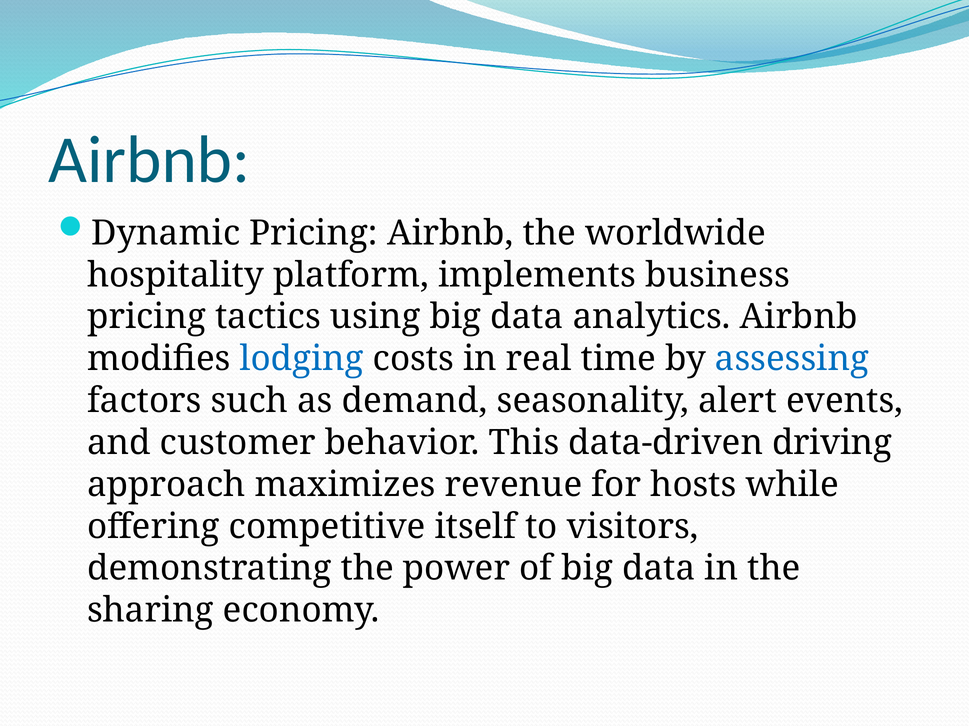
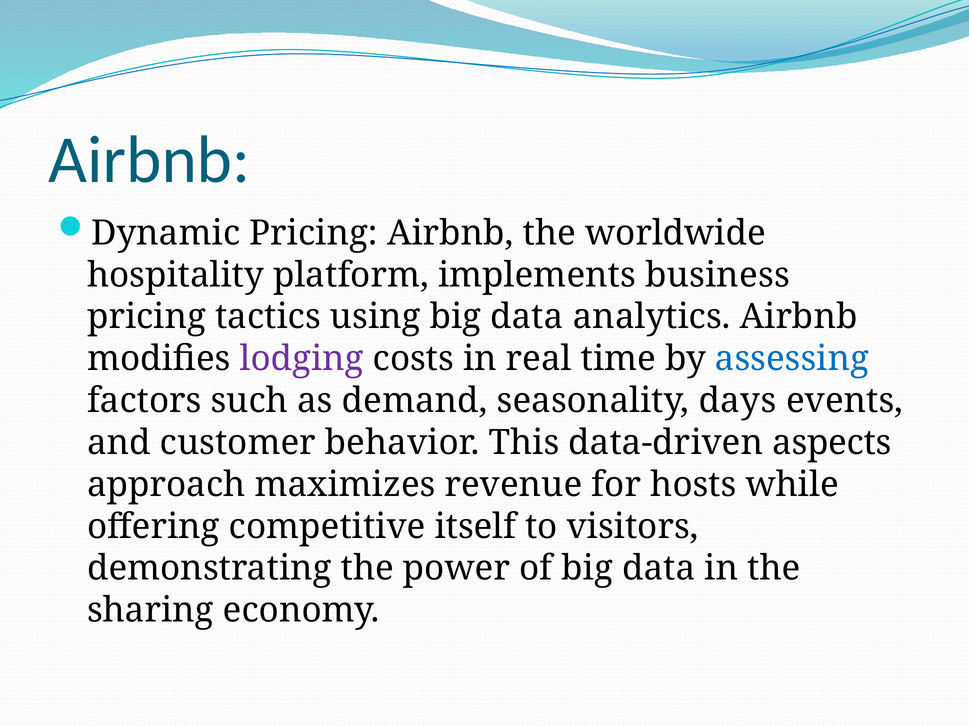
lodging colour: blue -> purple (302, 359)
alert: alert -> days (737, 401)
driving: driving -> aspects (832, 443)
